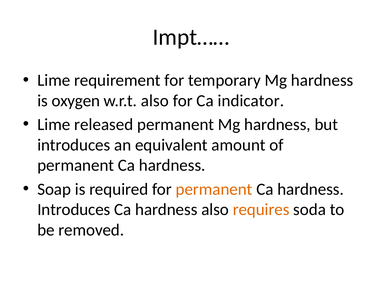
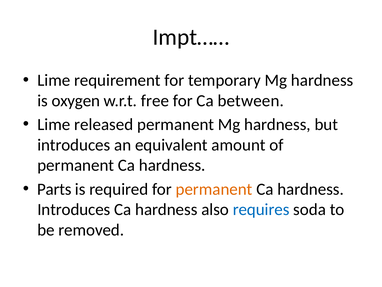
w.r.t also: also -> free (155, 101)
indicator: indicator -> between (251, 101)
Soap: Soap -> Parts (54, 189)
requires colour: orange -> blue (261, 209)
